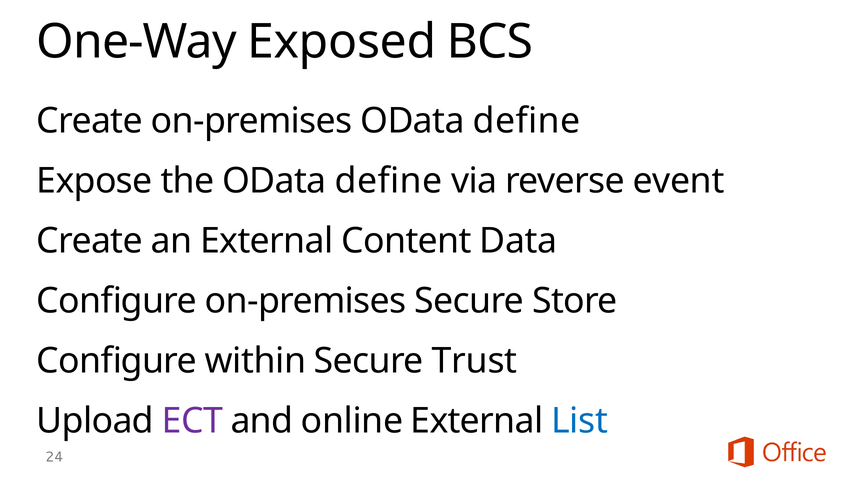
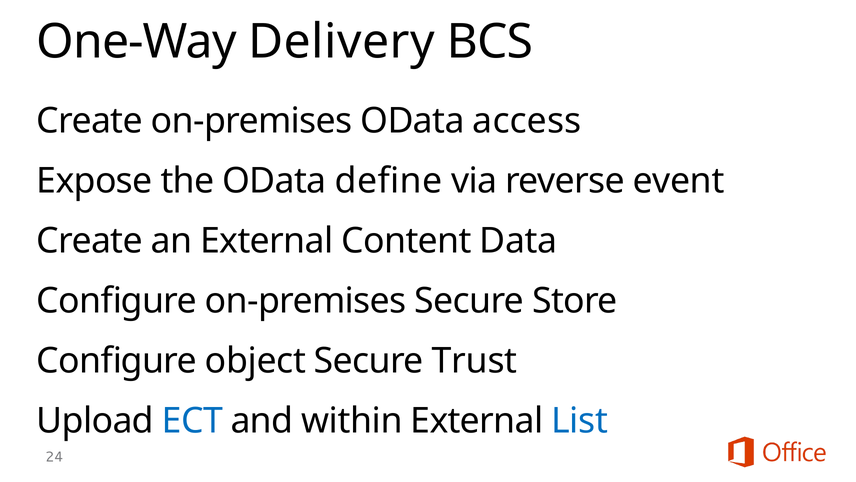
Exposed: Exposed -> Delivery (341, 42)
on-premises OData define: define -> access (527, 121)
within: within -> object (256, 361)
ECT colour: purple -> blue (192, 420)
online: online -> within (352, 420)
